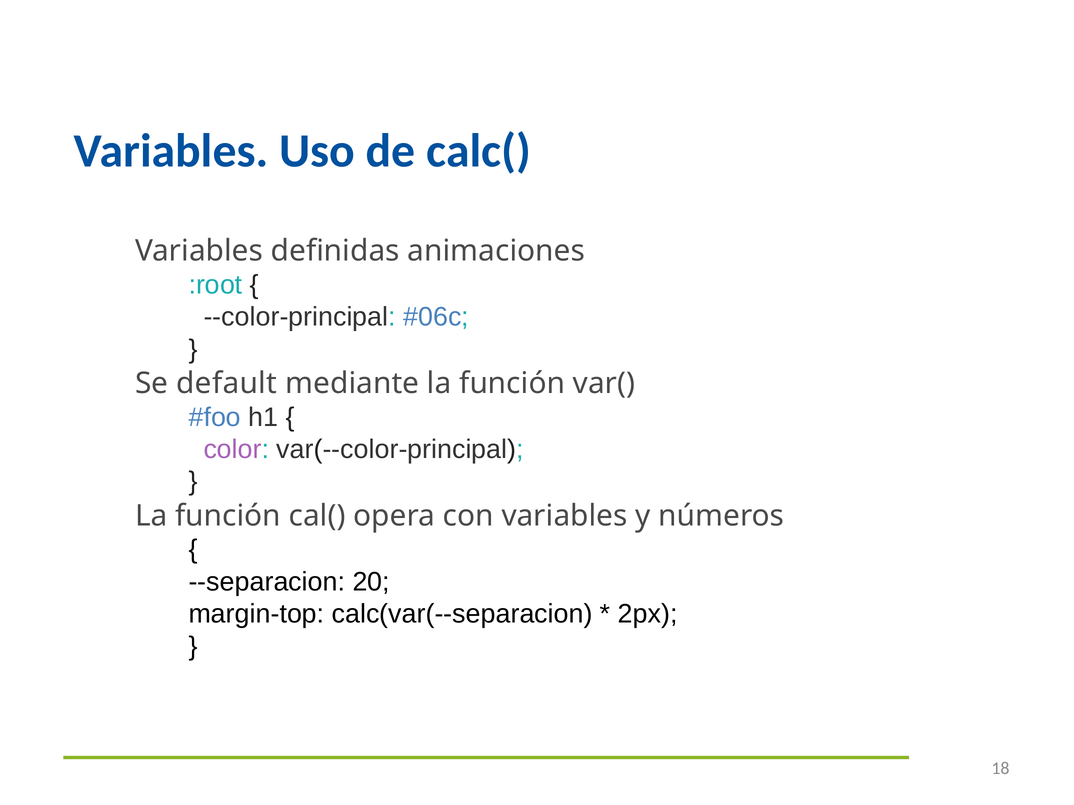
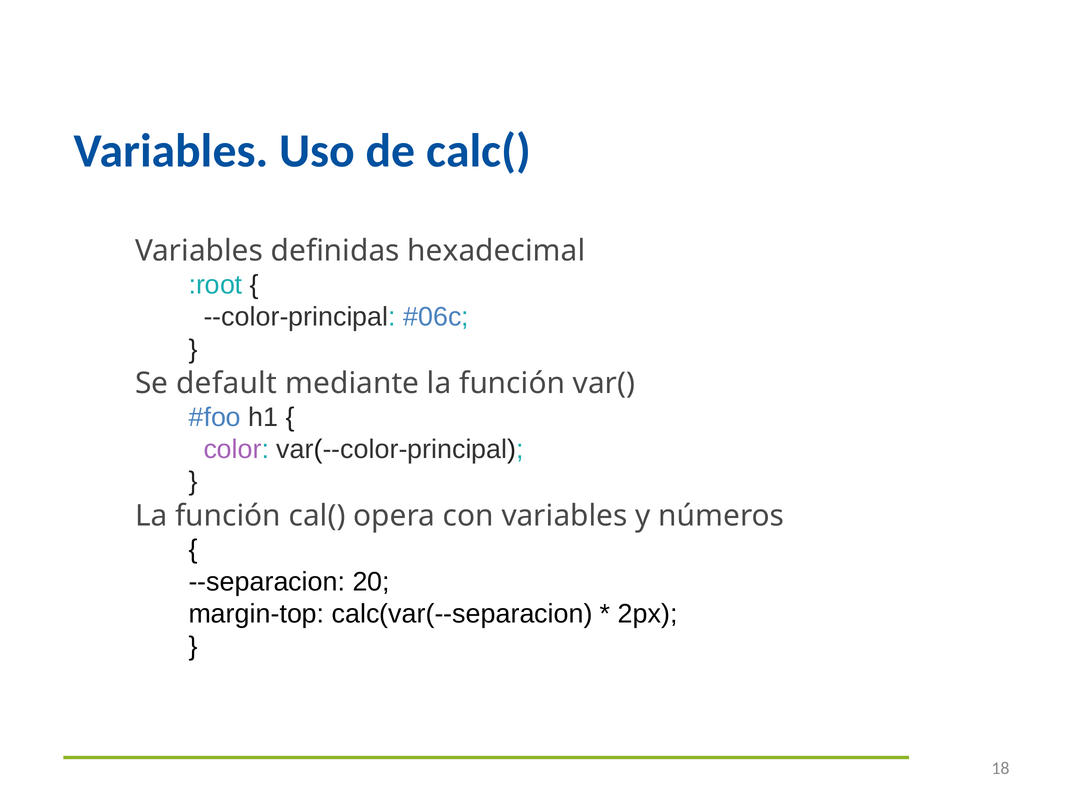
animaciones: animaciones -> hexadecimal (496, 251)
